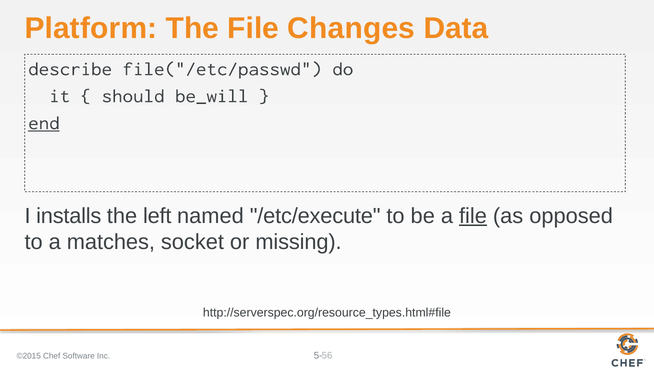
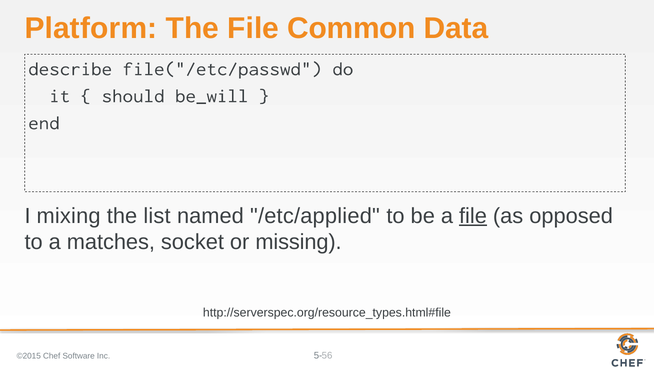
Changes: Changes -> Common (351, 28)
end underline: present -> none (44, 123)
installs: installs -> mixing (69, 216)
left: left -> list (157, 216)
/etc/execute: /etc/execute -> /etc/applied (315, 216)
